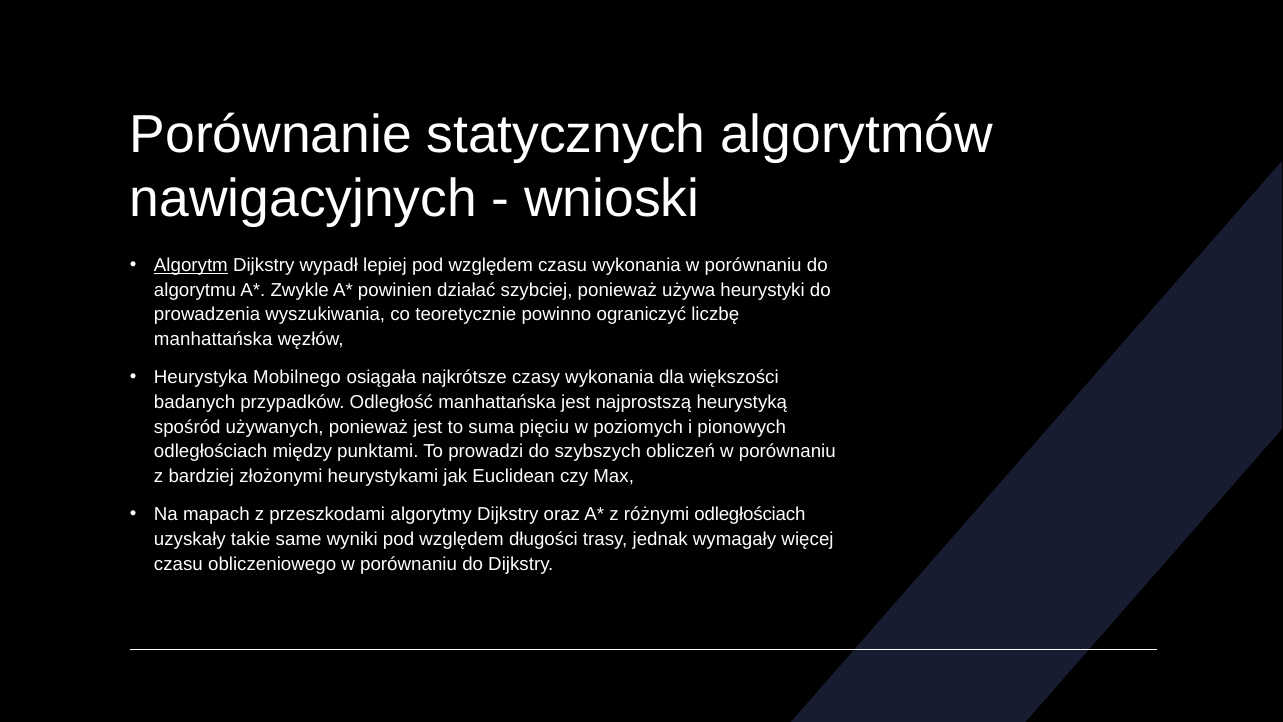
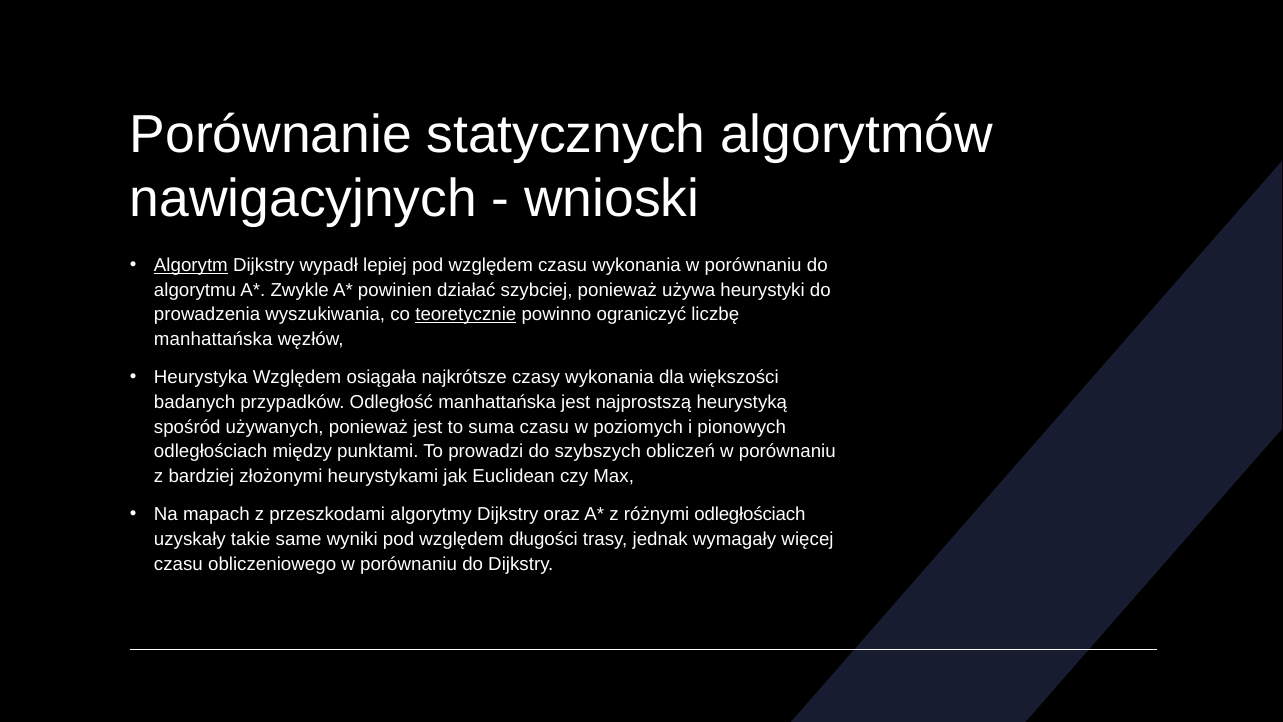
teoretycznie underline: none -> present (466, 315)
Heurystyka Mobilnego: Mobilnego -> Względem (297, 377)
suma pięciu: pięciu -> czasu (544, 427)
